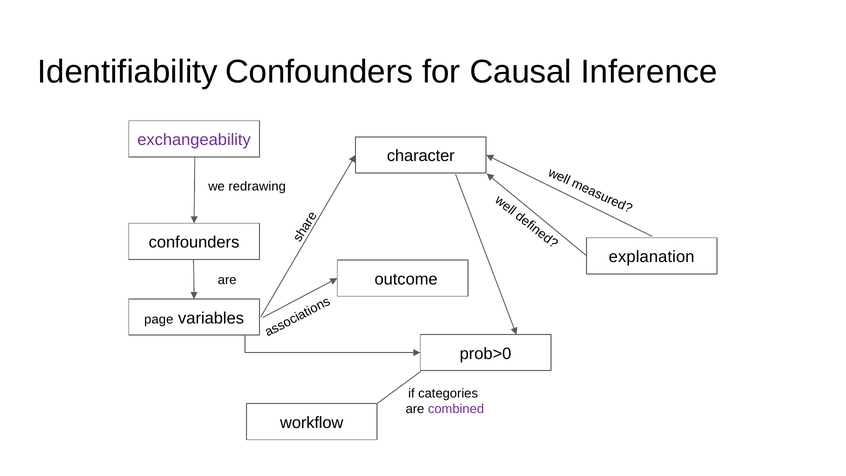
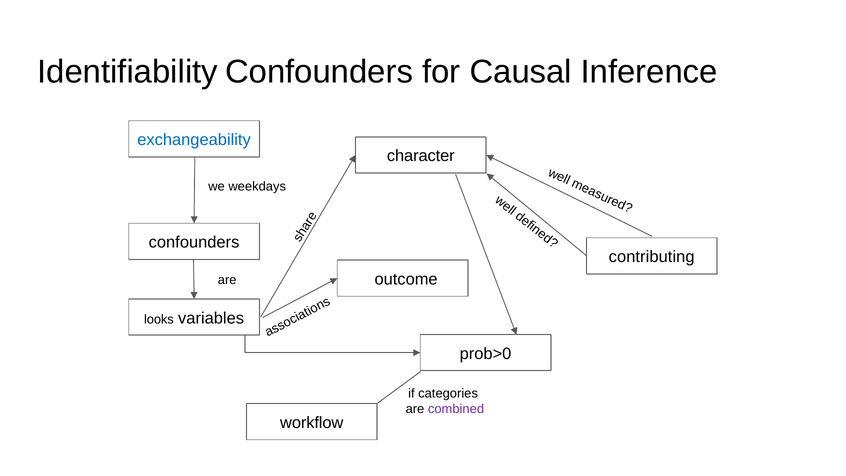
exchangeability colour: purple -> blue (194, 140)
redrawing: redrawing -> weekdays (257, 187)
explanation: explanation -> contributing (652, 257)
page: page -> looks (159, 319)
